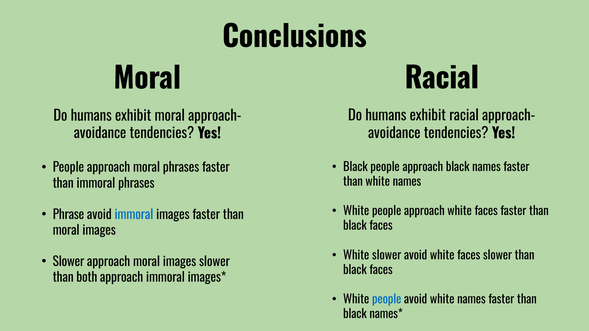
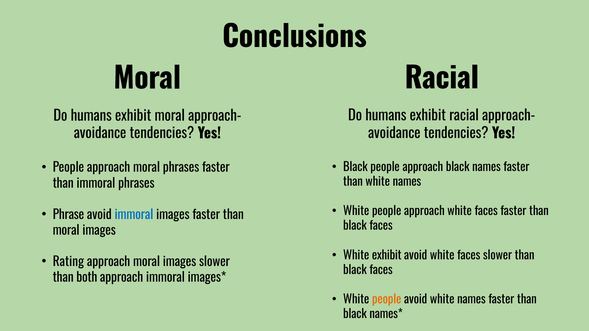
White slower: slower -> exhibit (387, 256)
Slower: Slower -> Rating (68, 262)
people colour: blue -> orange (387, 300)
